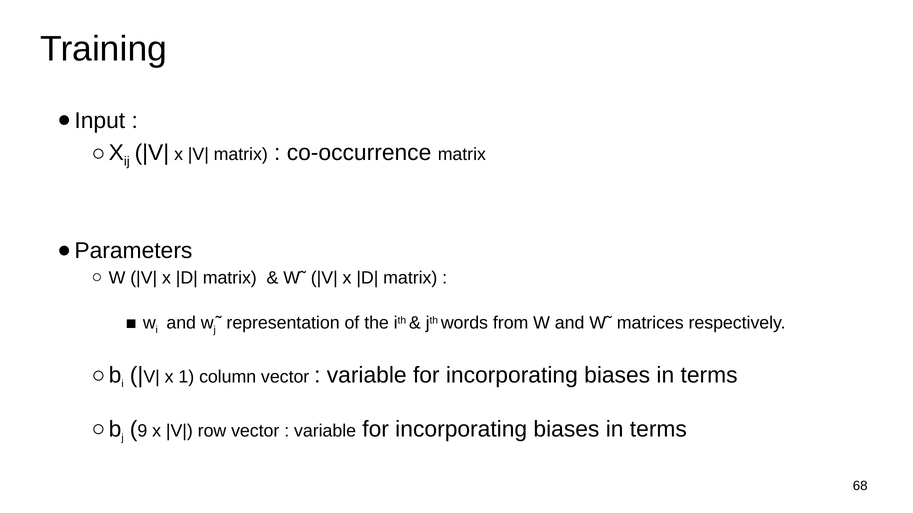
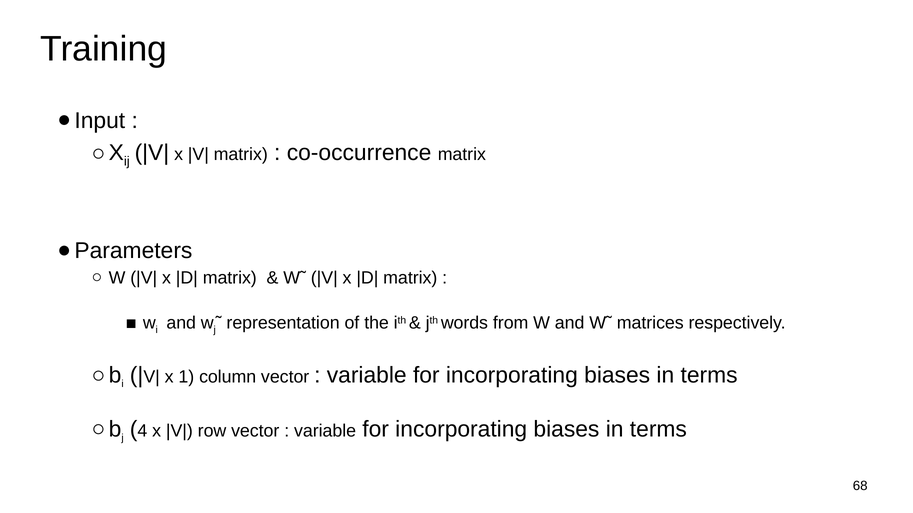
9: 9 -> 4 (142, 431)
